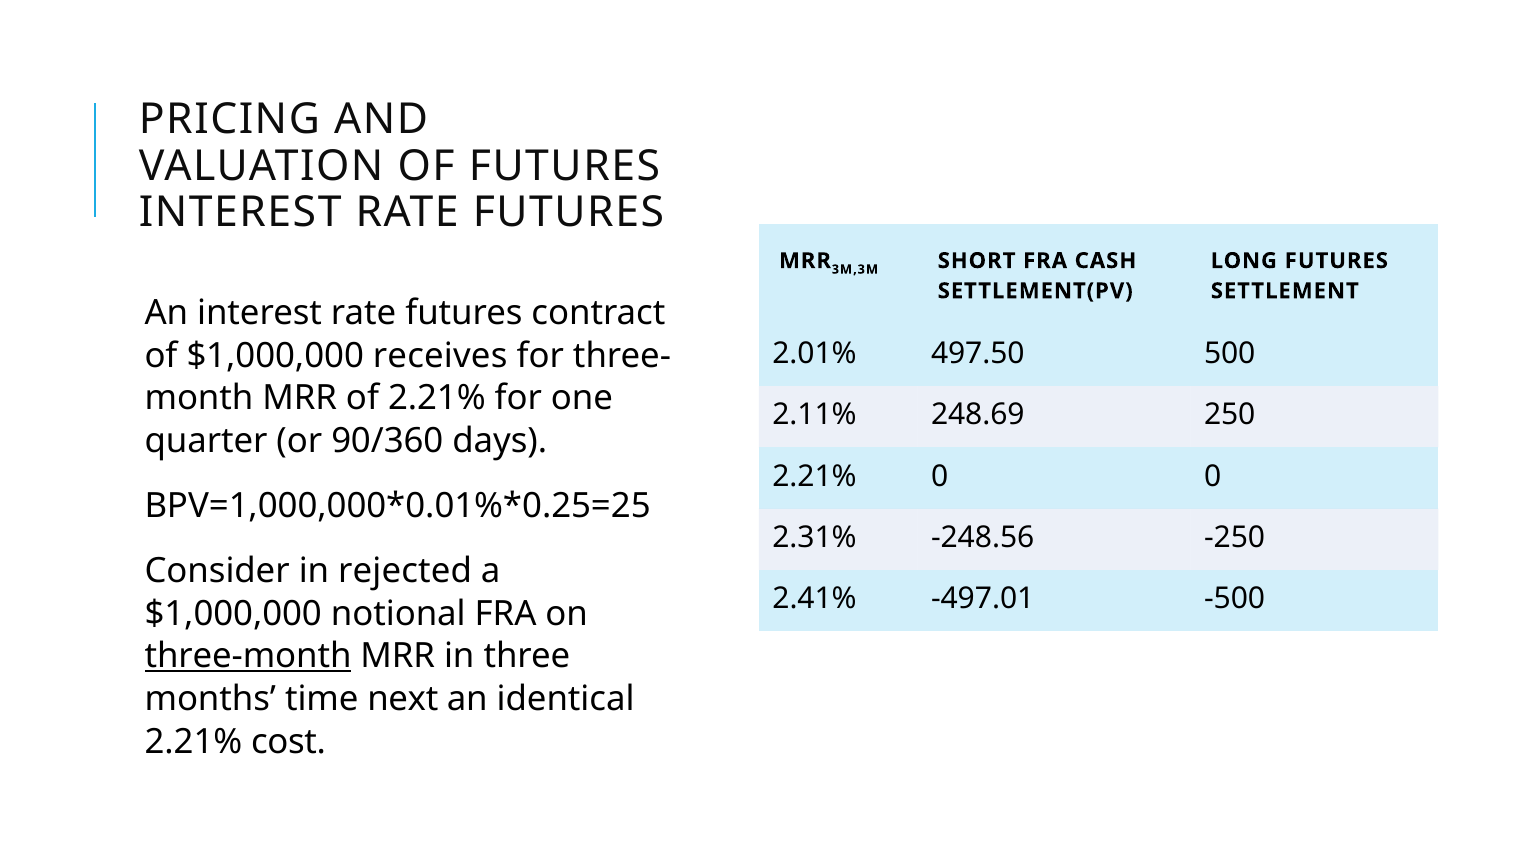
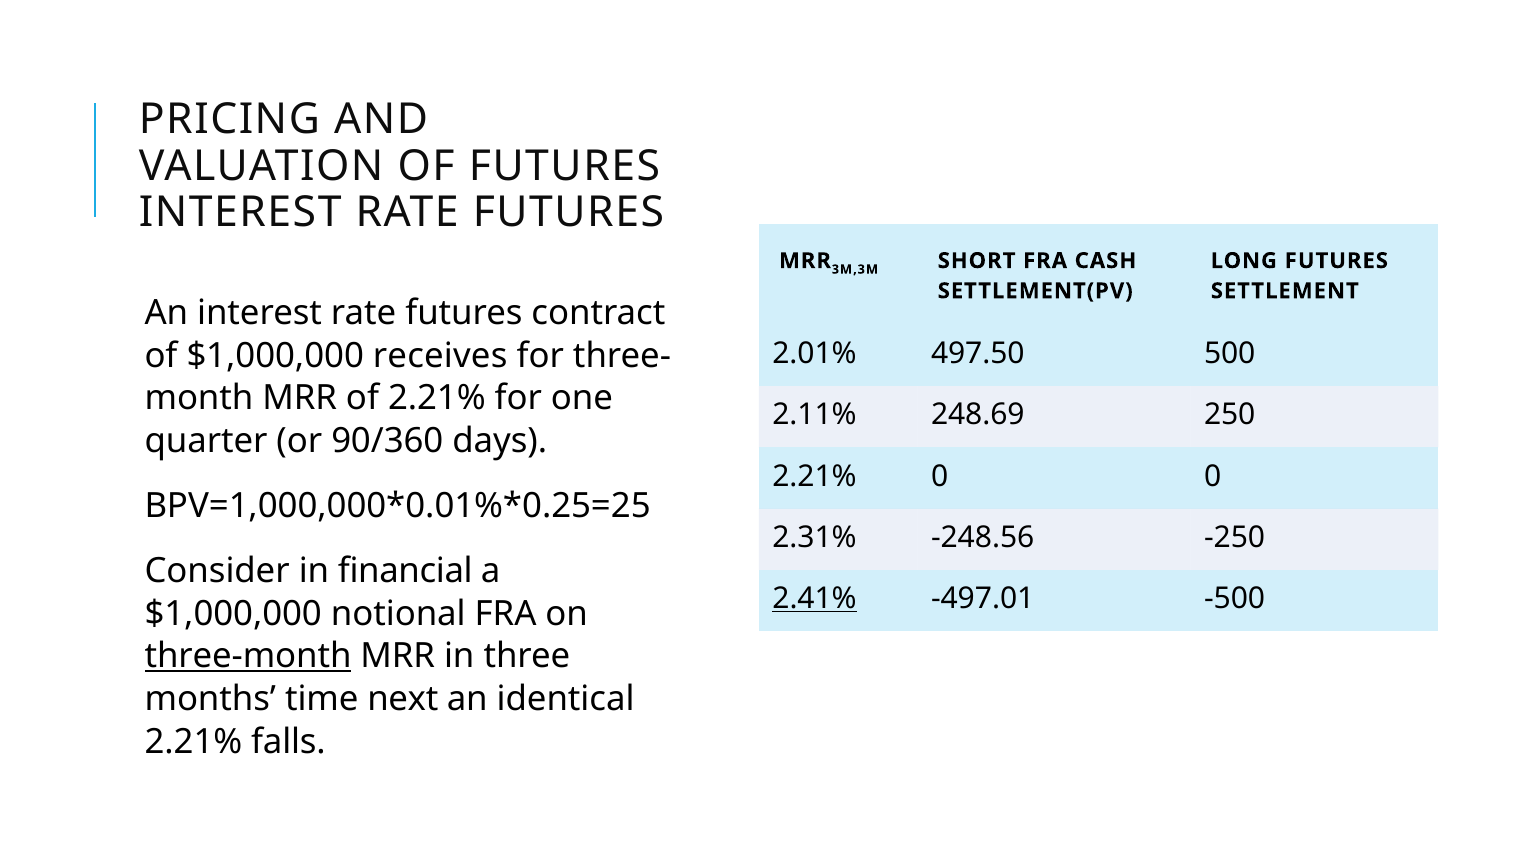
rejected: rejected -> financial (405, 571)
2.41% underline: none -> present (815, 599)
cost: cost -> falls (288, 742)
